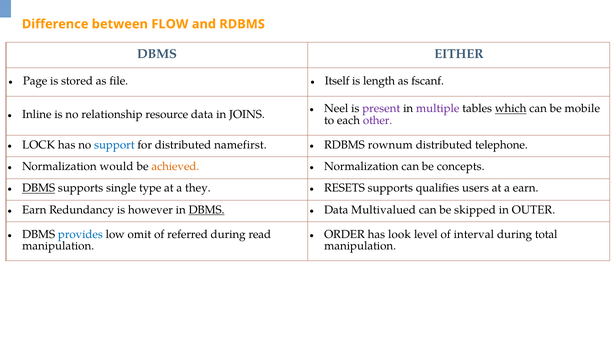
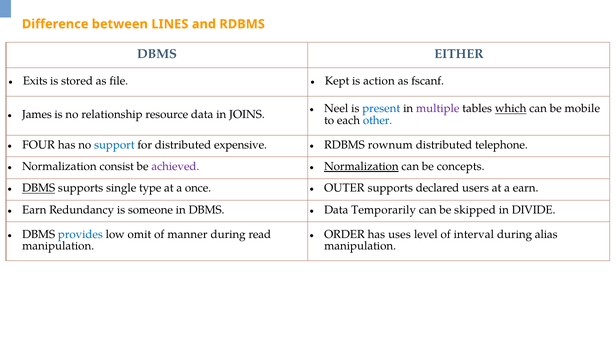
FLOW: FLOW -> LINES (170, 24)
Page: Page -> Exits (35, 81)
Itself: Itself -> Kept (337, 81)
length: length -> action (379, 81)
present colour: purple -> blue (381, 109)
Inline: Inline -> James (37, 114)
other colour: purple -> blue (378, 120)
LOCK: LOCK -> FOUR (39, 145)
namefirst: namefirst -> expensive (241, 145)
would: would -> consist (117, 166)
achieved colour: orange -> purple (175, 166)
Normalization underline: none -> present (361, 166)
they: they -> once (198, 188)
RESETS: RESETS -> OUTER (344, 188)
qualifies: qualifies -> declared (438, 188)
however: however -> someone (150, 209)
DBMS underline: present -> none (207, 209)
Multivalued: Multivalued -> Temporarily (384, 209)
OUTER: OUTER -> DIVIDE (534, 209)
referred: referred -> manner (187, 234)
look: look -> uses (399, 234)
total: total -> alias (546, 234)
